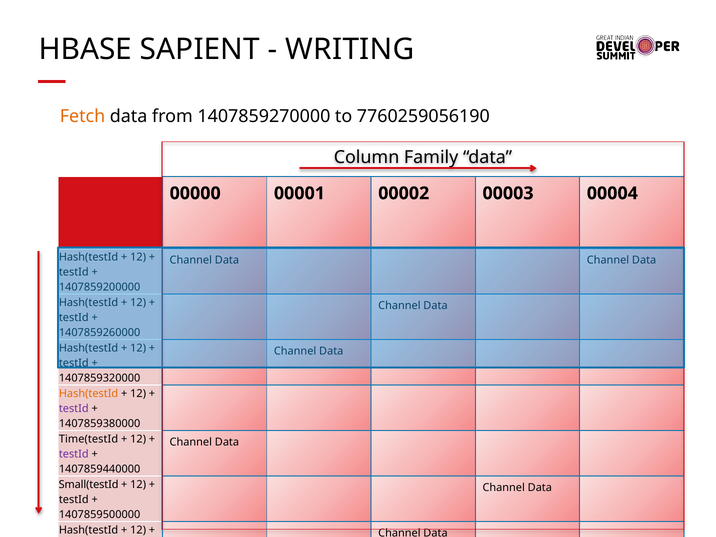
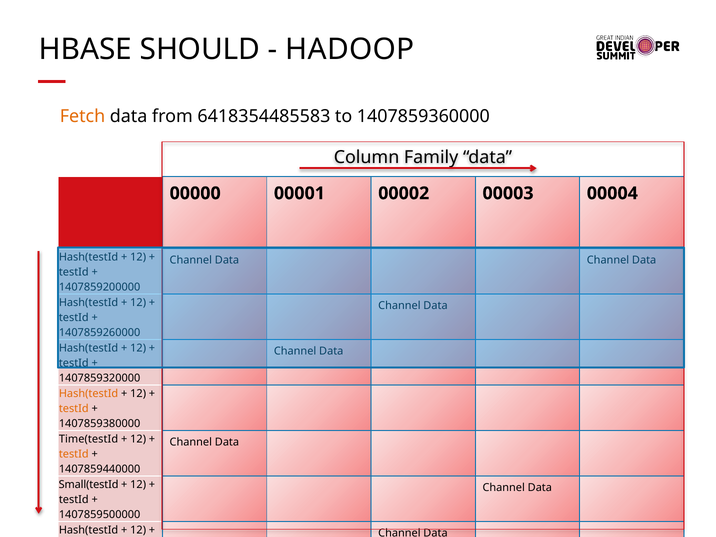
SAPIENT: SAPIENT -> SHOULD (200, 49)
WRITING: WRITING -> HADOOP (350, 49)
1407859270000: 1407859270000 -> 6418354485583 (264, 116)
7760259056190: 7760259056190 -> 1407859360000 (423, 116)
testId colour: purple -> orange (74, 409)
testId colour: purple -> orange (74, 454)
